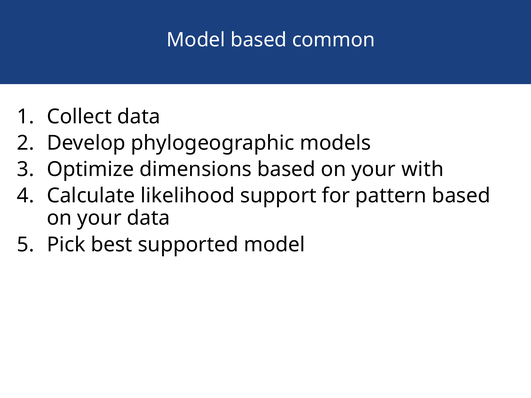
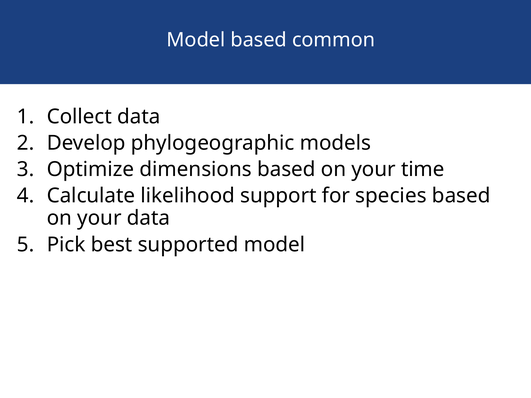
with: with -> time (423, 170)
pattern: pattern -> species (391, 196)
